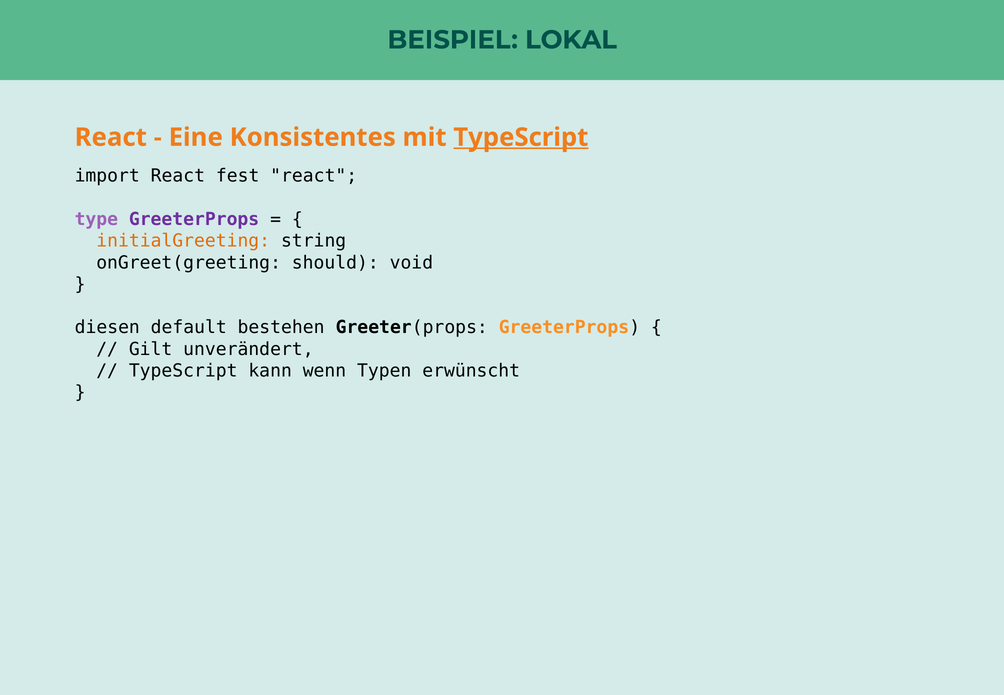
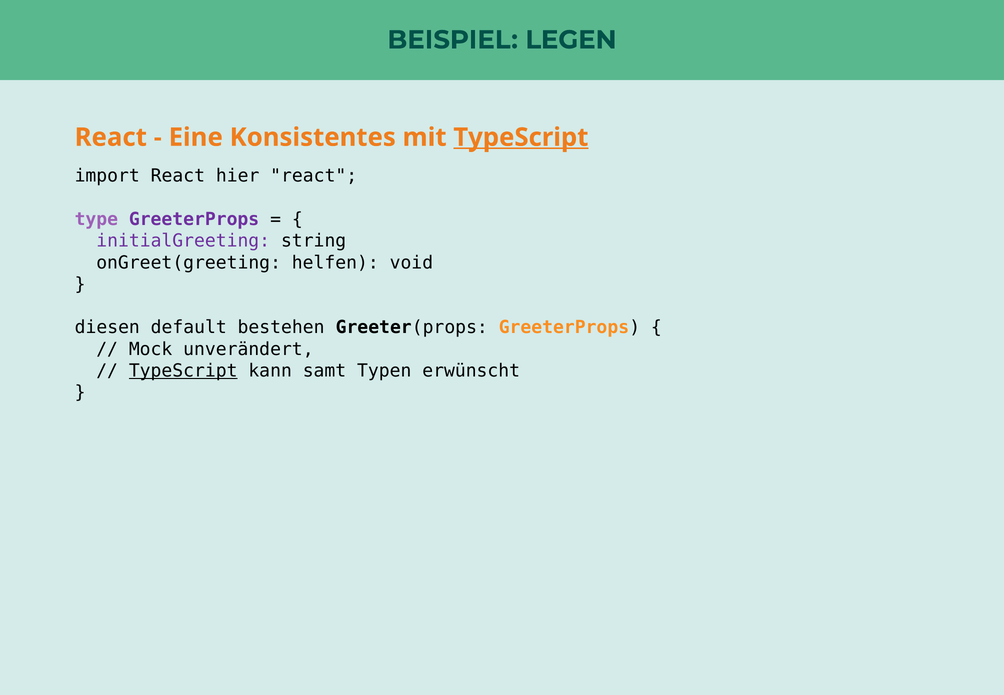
LOKAL: LOKAL -> LEGEN (571, 40)
fest: fest -> hier (238, 176)
initialGreeting colour: orange -> purple (183, 241)
should: should -> helfen (335, 263)
Gilt: Gilt -> Mock (151, 349)
TypeScript underline: none -> present (183, 371)
wenn: wenn -> samt (324, 371)
